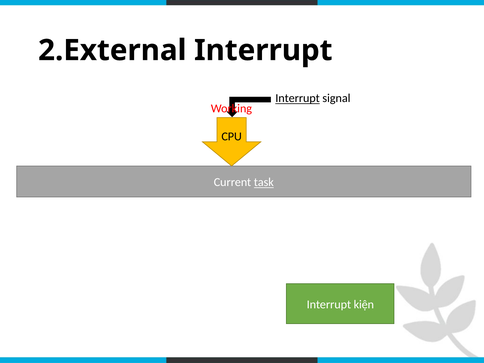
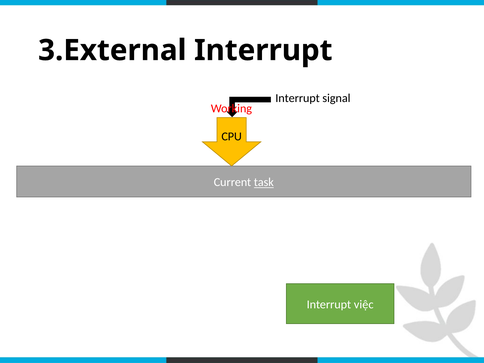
2.External: 2.External -> 3.External (112, 50)
Interrupt underline: present -> none (298, 98)
kiện: kiện -> việc (364, 305)
